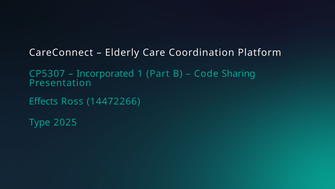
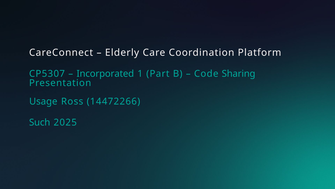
Effects: Effects -> Usage (43, 101)
Type: Type -> Such (40, 122)
